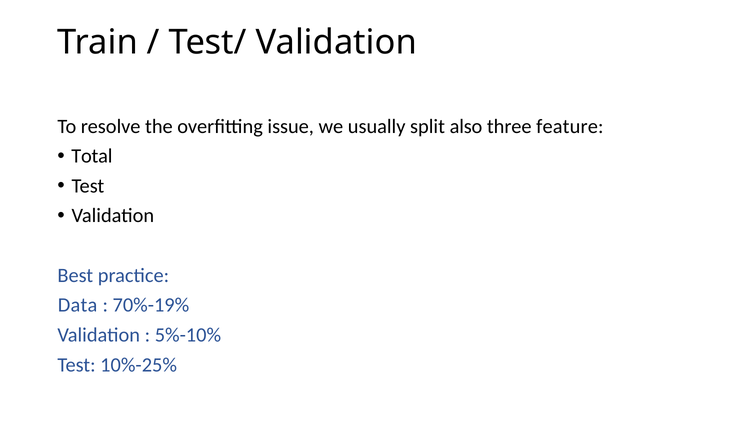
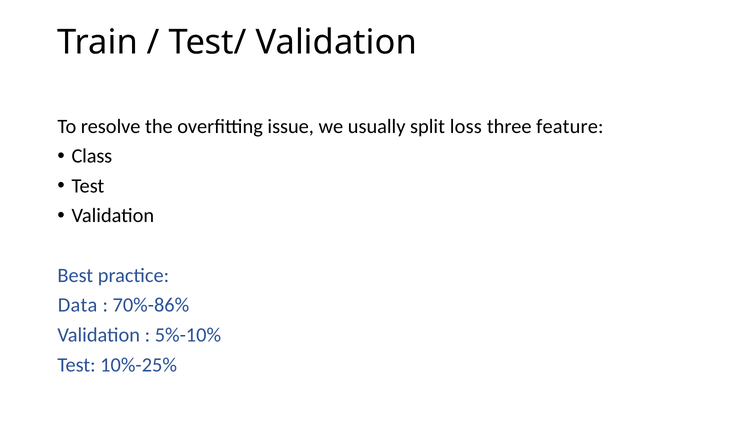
also: also -> loss (466, 126)
Total: Total -> Class (92, 156)
70%-19%: 70%-19% -> 70%-86% (151, 306)
